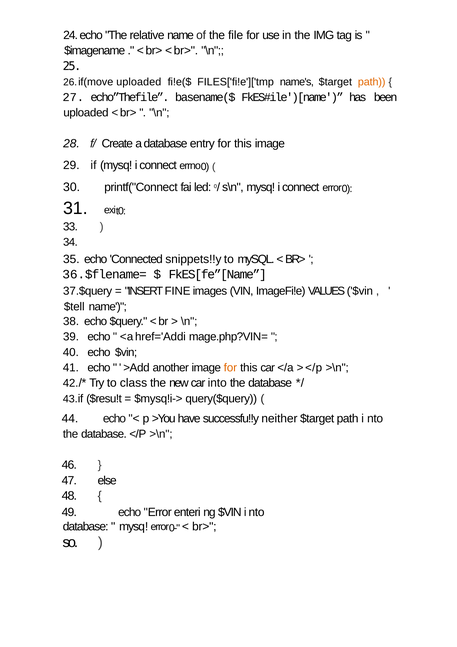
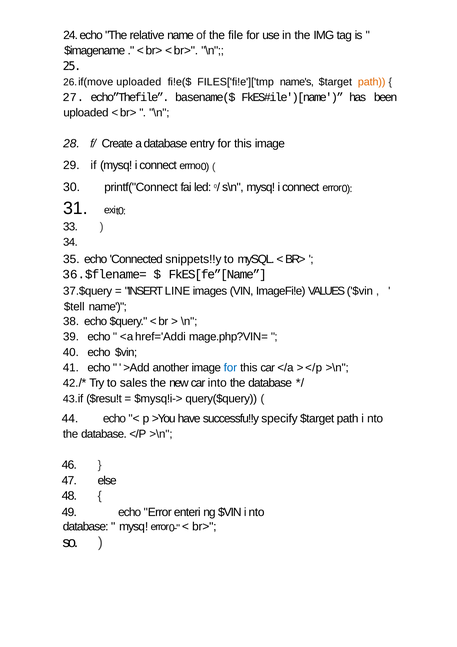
FINE: FINE -> LINE (177, 291)
for colour: orange -> blue (230, 368)
class: class -> sales (134, 383)
neither: neither -> specify (279, 418)
